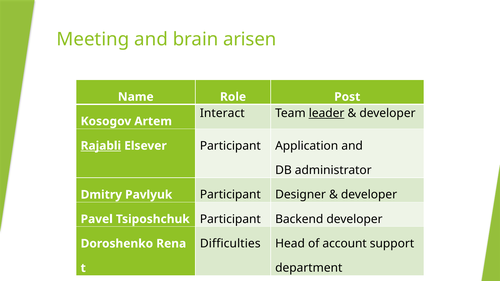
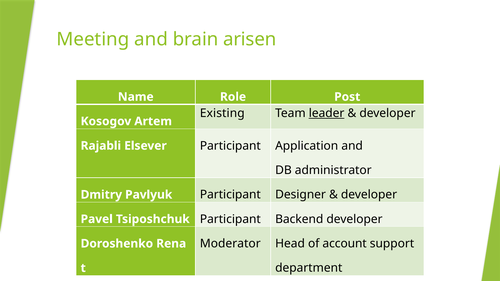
Interact: Interact -> Existing (222, 113)
Rajabli underline: present -> none (101, 146)
Difficulties: Difficulties -> Moderator (230, 244)
